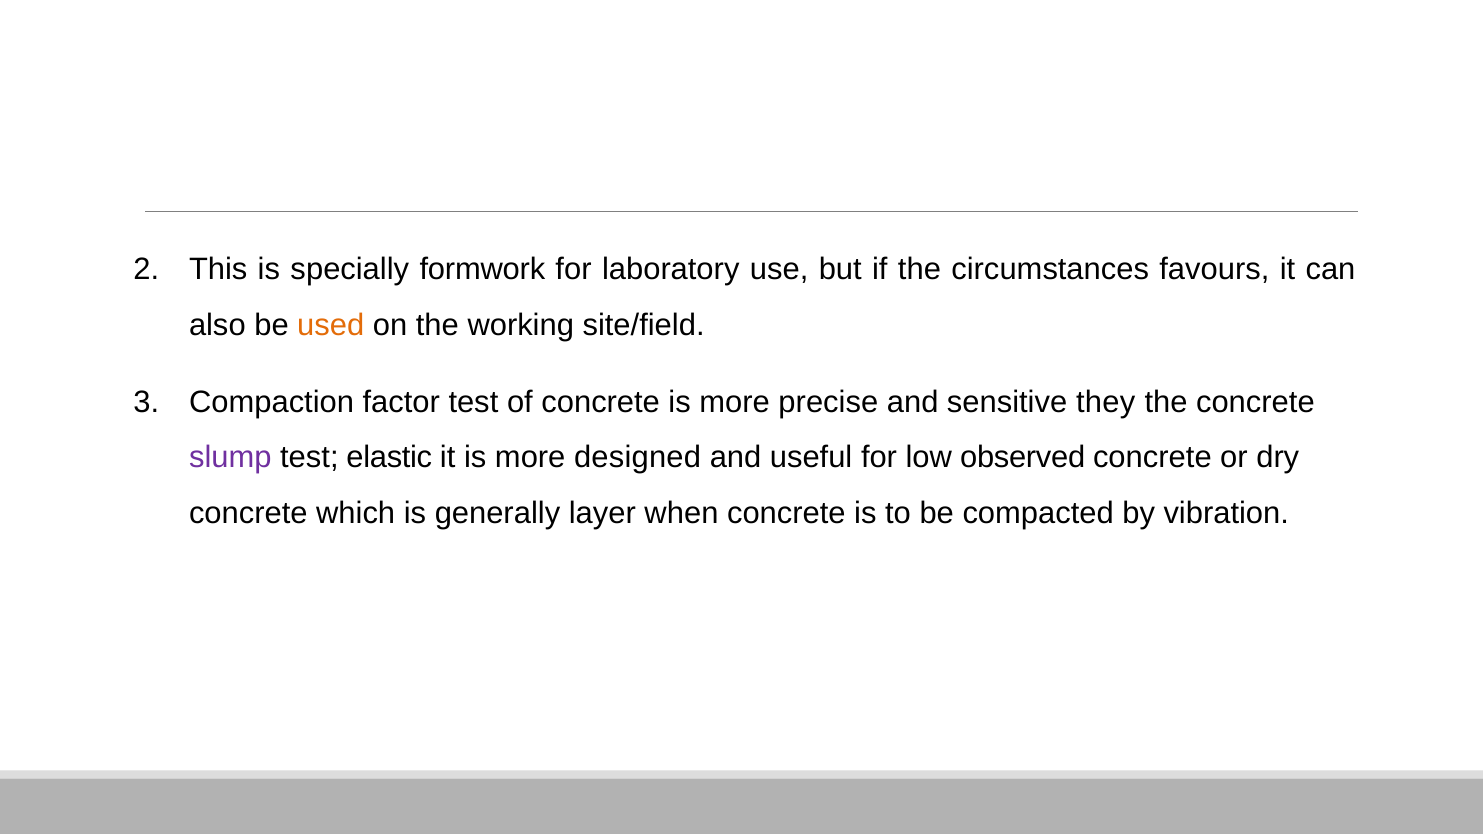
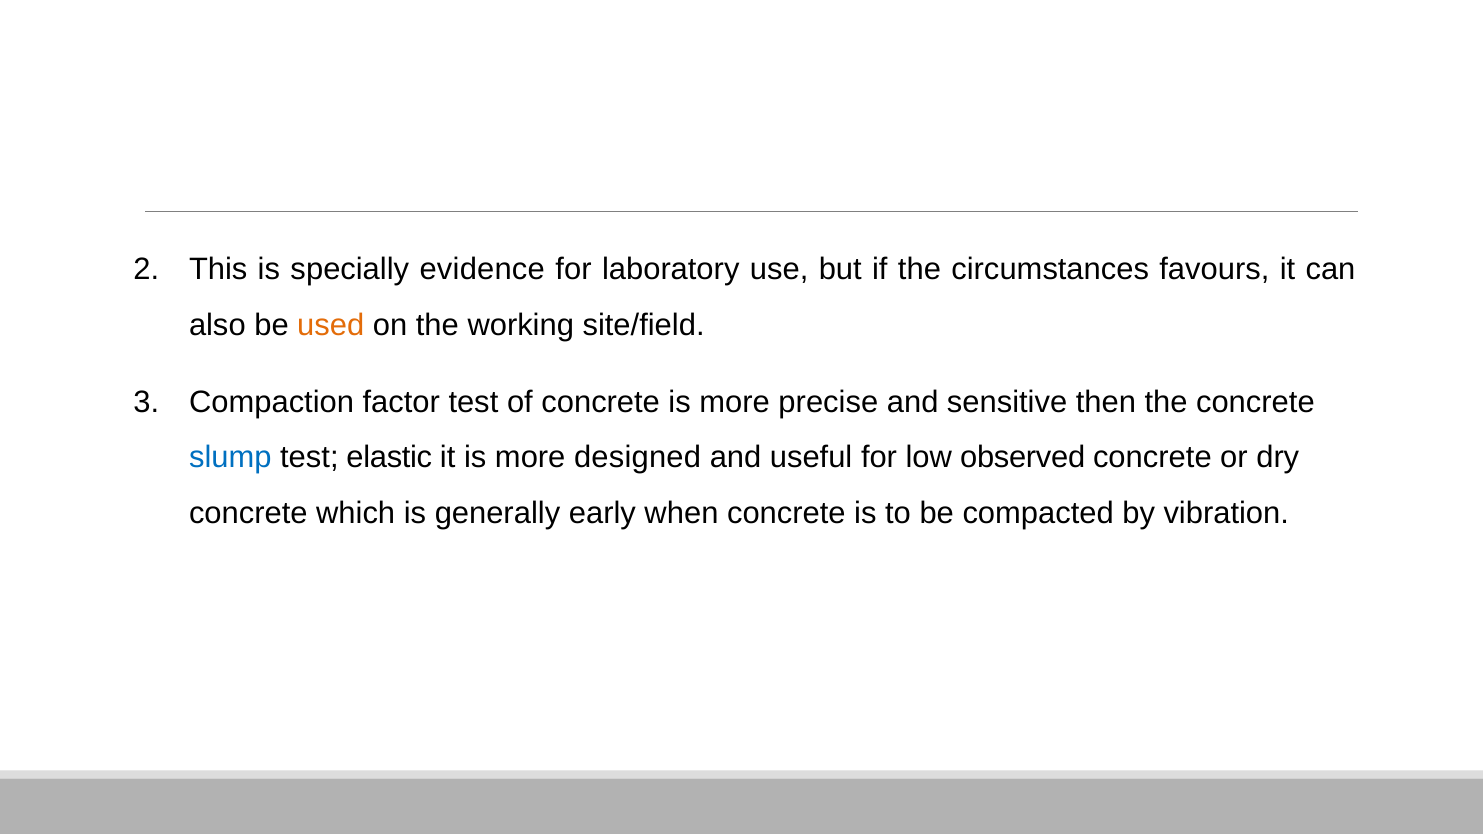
formwork: formwork -> evidence (482, 269)
they: they -> then (1106, 402)
slump colour: purple -> blue (230, 458)
layer: layer -> early (602, 513)
